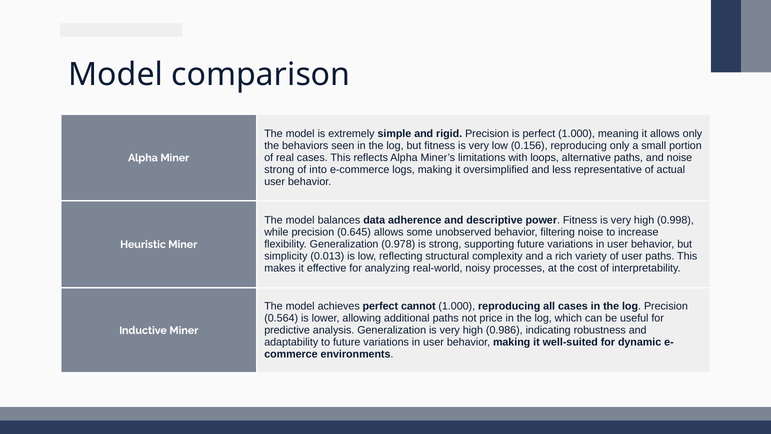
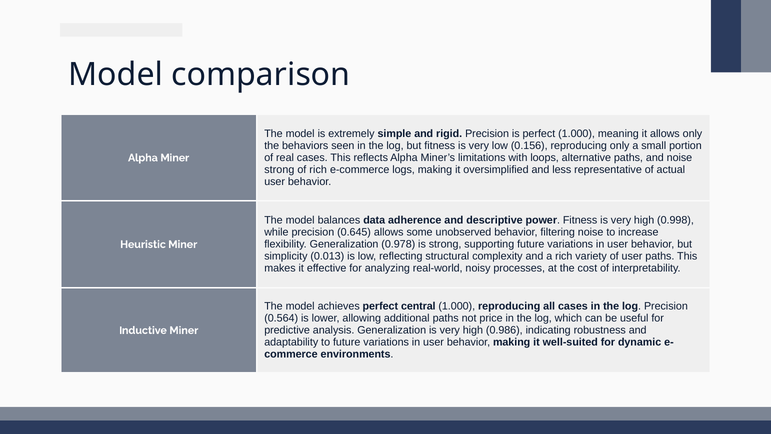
of into: into -> rich (318, 170)
cannot: cannot -> central (418, 306)
